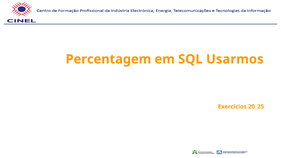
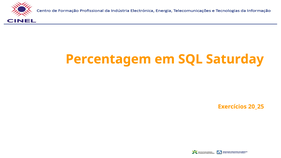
Usarmos: Usarmos -> Saturday (235, 59)
